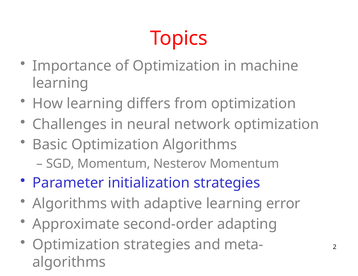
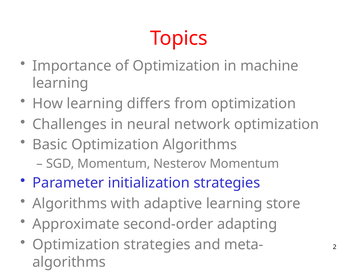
error: error -> store (283, 204)
